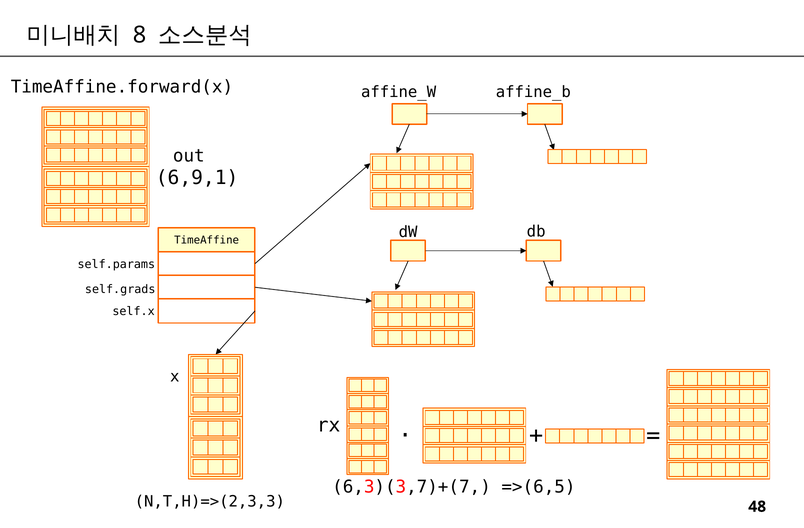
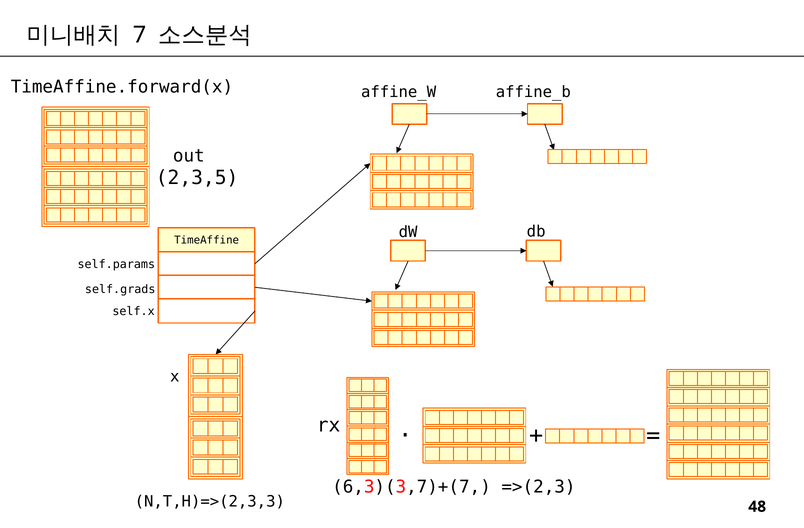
8: 8 -> 7 (140, 35)
6,9,1: 6,9,1 -> 2,3,5 (197, 178)
=>(6,5: =>(6,5 -> =>(2,3 (538, 487)
